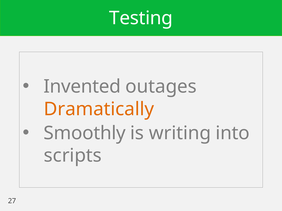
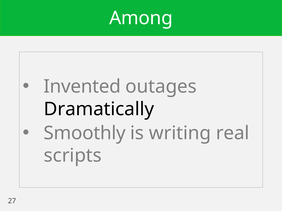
Testing: Testing -> Among (141, 18)
Dramatically colour: orange -> black (99, 109)
into: into -> real (233, 133)
